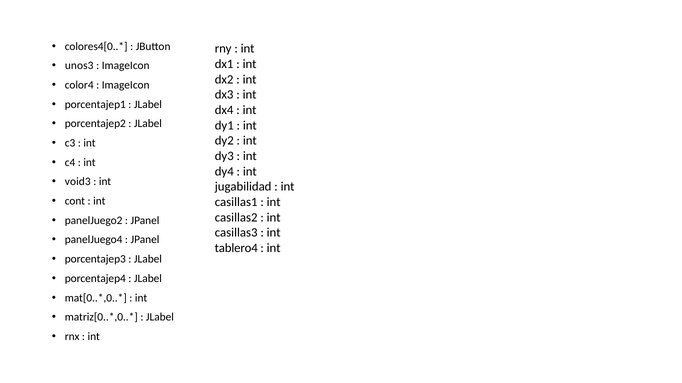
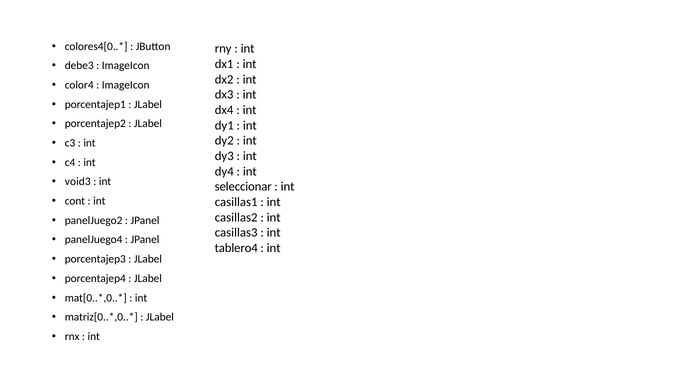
unos3: unos3 -> debe3 (79, 66)
jugabilidad: jugabilidad -> seleccionar (243, 187)
